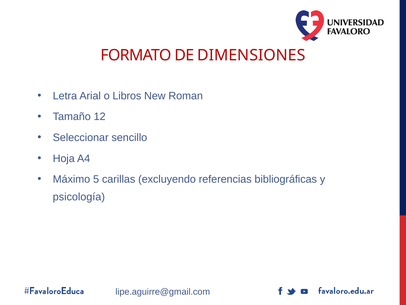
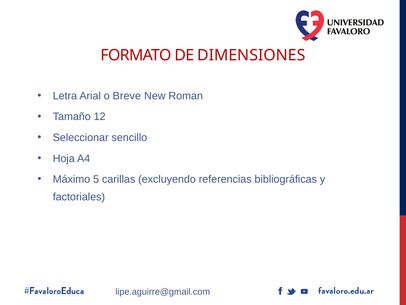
Libros: Libros -> Breve (127, 96)
psicología: psicología -> factoriales (79, 197)
